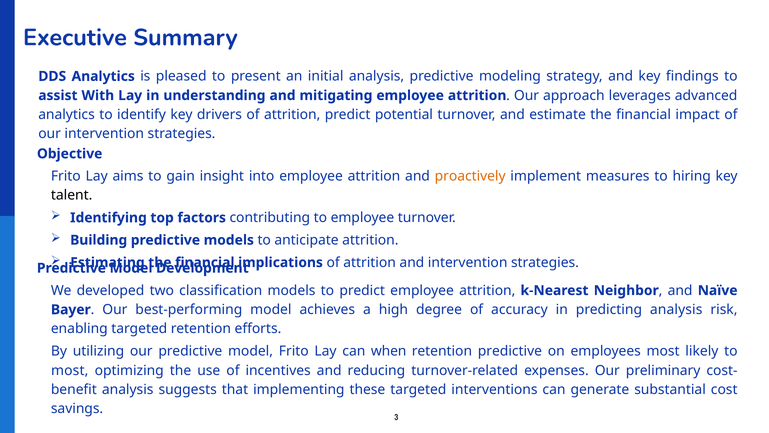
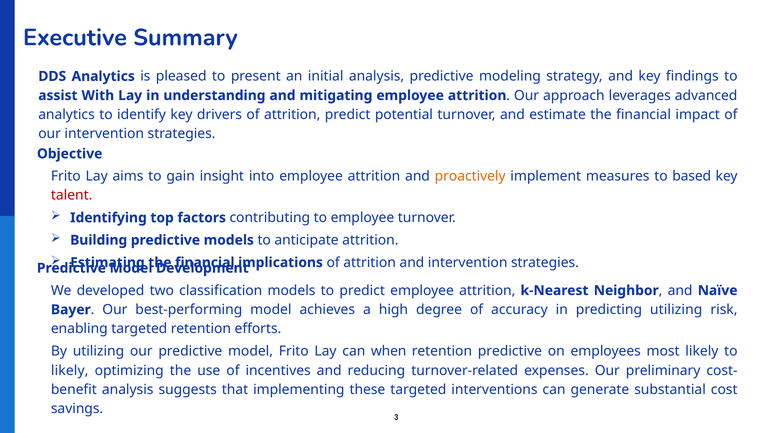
hiring: hiring -> based (692, 176)
talent colour: black -> red (72, 195)
predicting analysis: analysis -> utilizing (676, 309)
most: most -> likely (70, 370)
